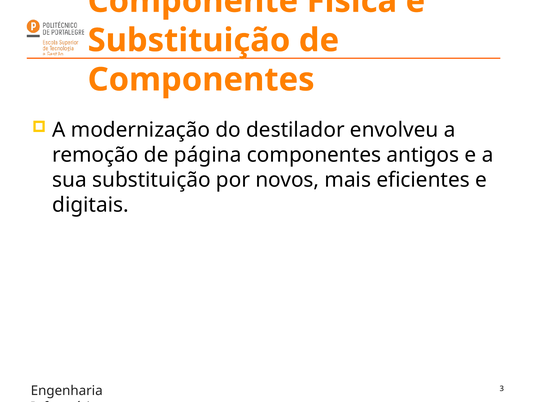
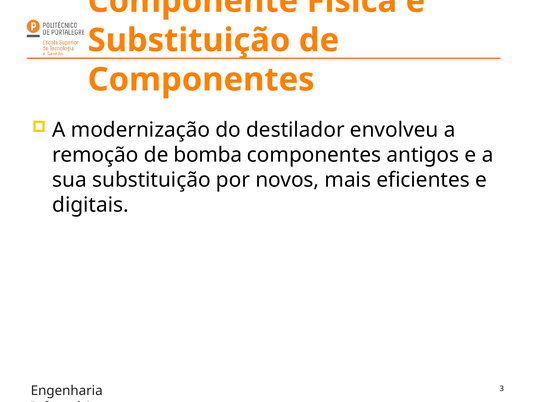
página: página -> bomba (208, 155)
